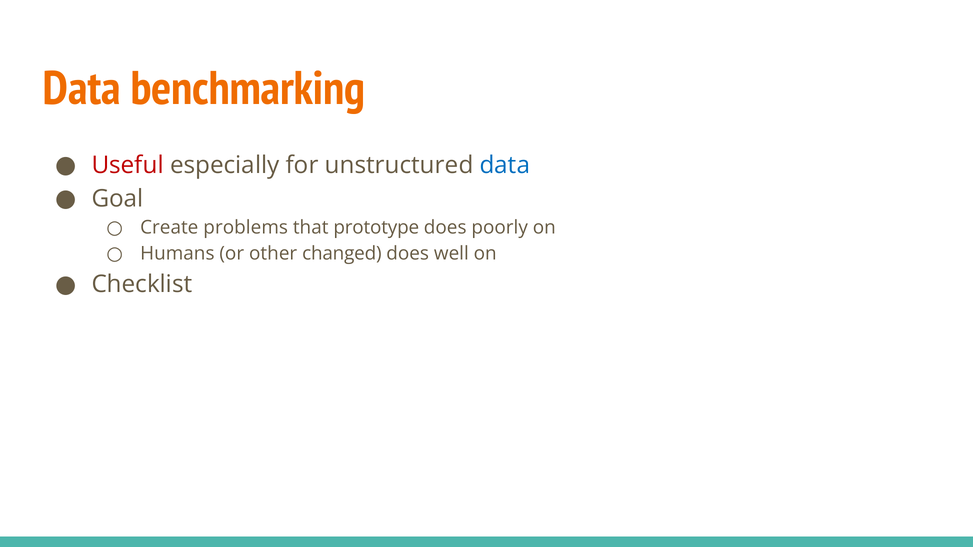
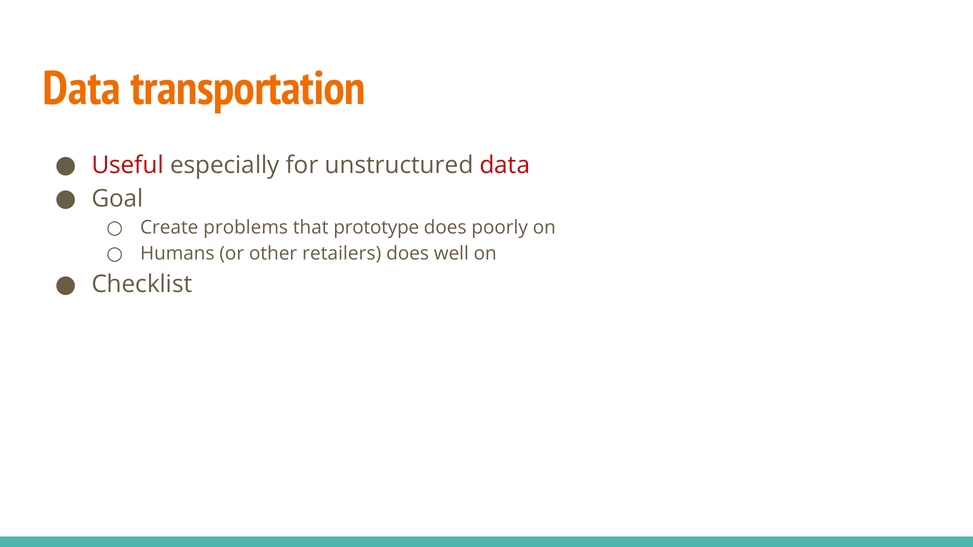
benchmarking: benchmarking -> transportation (248, 89)
data colour: blue -> red (505, 165)
changed: changed -> retailers (342, 254)
